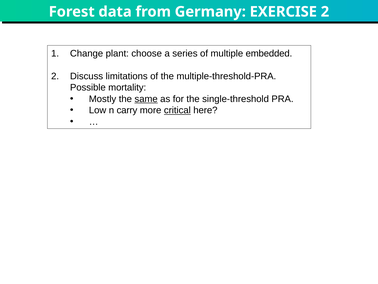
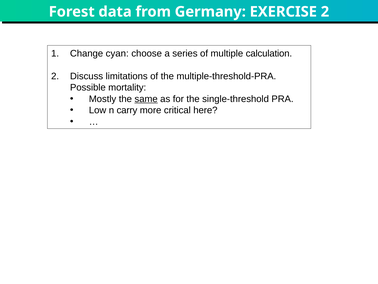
plant: plant -> cyan (117, 53)
embedded: embedded -> calculation (269, 53)
critical underline: present -> none (177, 110)
